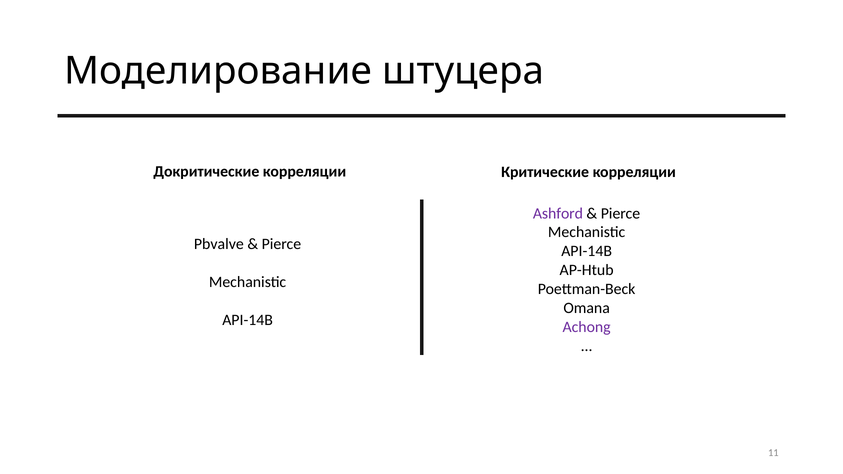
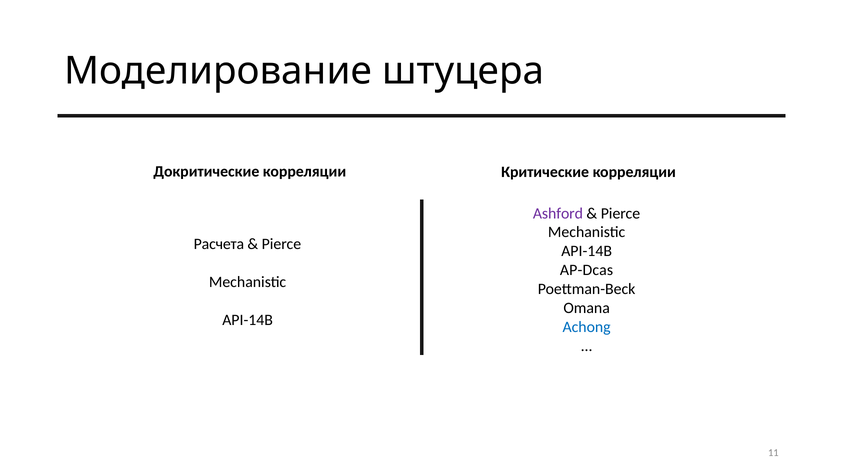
Pbvalve: Pbvalve -> Расчета (219, 244)
AP-Htub: AP-Htub -> AP-Dcas (587, 270)
Achong colour: purple -> blue (587, 327)
